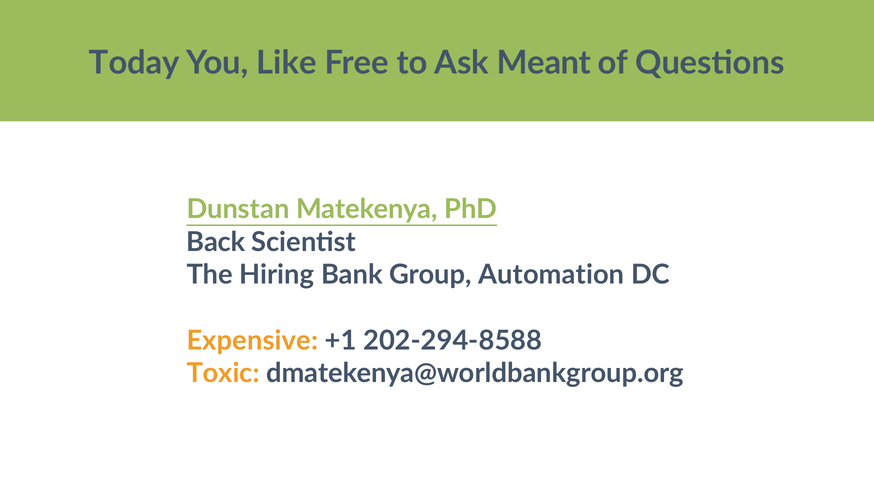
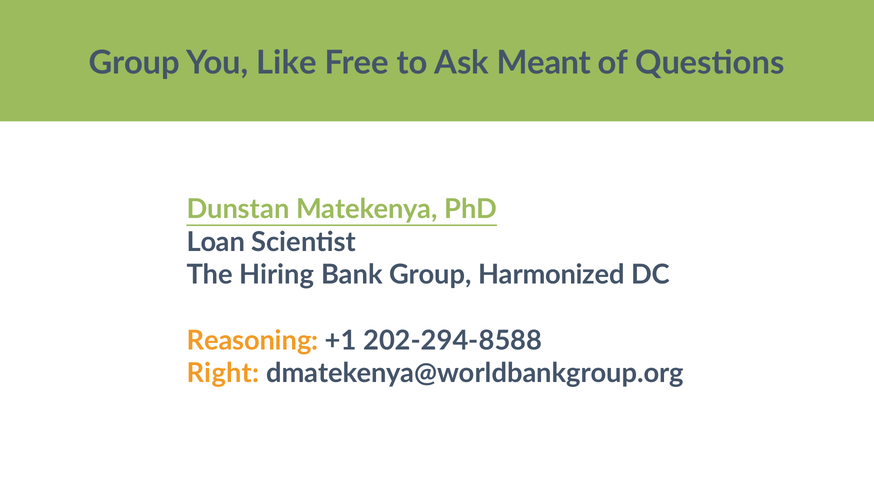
Today: Today -> Group (134, 63)
Back: Back -> Loan (216, 242)
Automation: Automation -> Harmonized (551, 275)
Expensive: Expensive -> Reasoning (253, 340)
Toxic: Toxic -> Right (223, 373)
